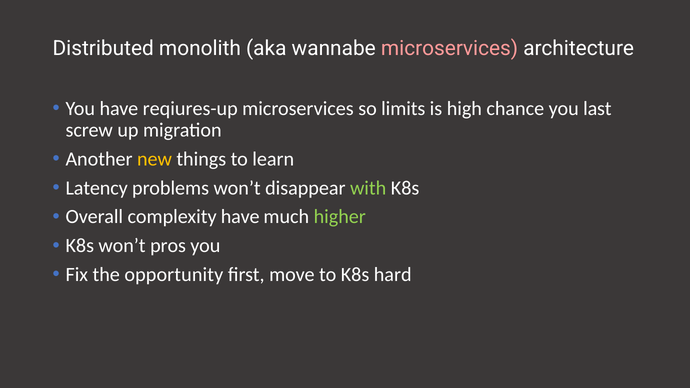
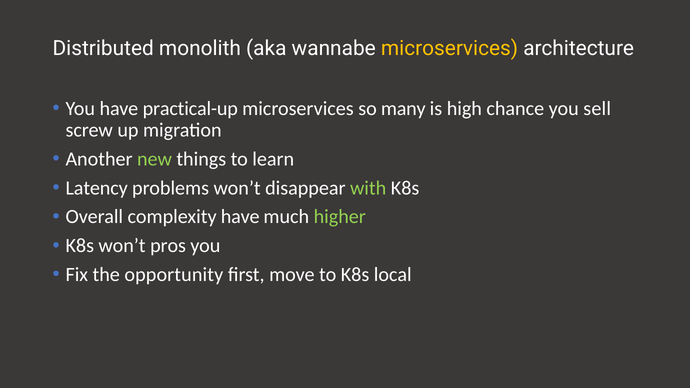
microservices colour: pink -> yellow (450, 48)
reqiures-up: reqiures-up -> practical-up (190, 109)
limits: limits -> many (403, 109)
last: last -> sell (597, 109)
new colour: yellow -> light green (155, 159)
hard: hard -> local (393, 275)
